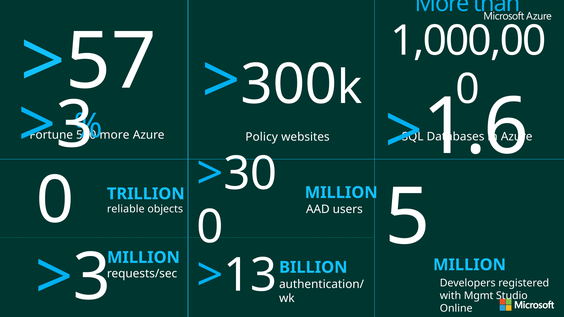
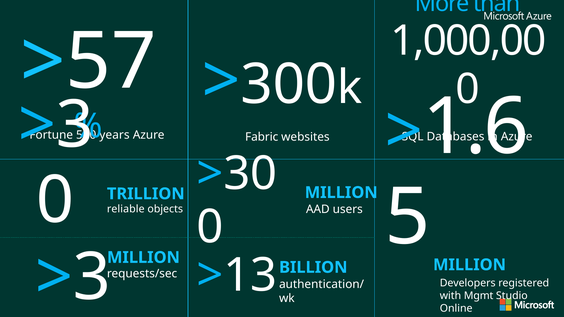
more: more -> years (114, 135)
Policy: Policy -> Fabric (262, 137)
